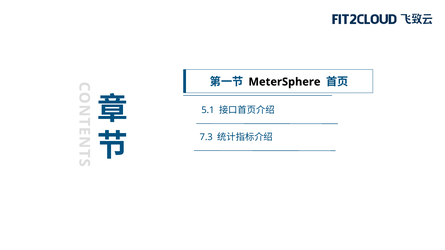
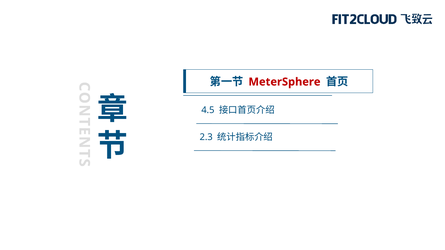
MeterSphere colour: black -> red (284, 82)
5.1: 5.1 -> 4.5 (208, 110)
7.3: 7.3 -> 2.3 (206, 137)
